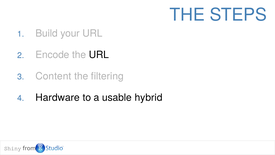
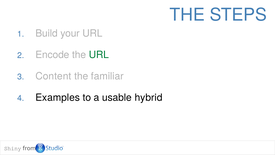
URL colour: black -> green (99, 55)
filtering: filtering -> familiar (107, 76)
Hardware: Hardware -> Examples (58, 97)
